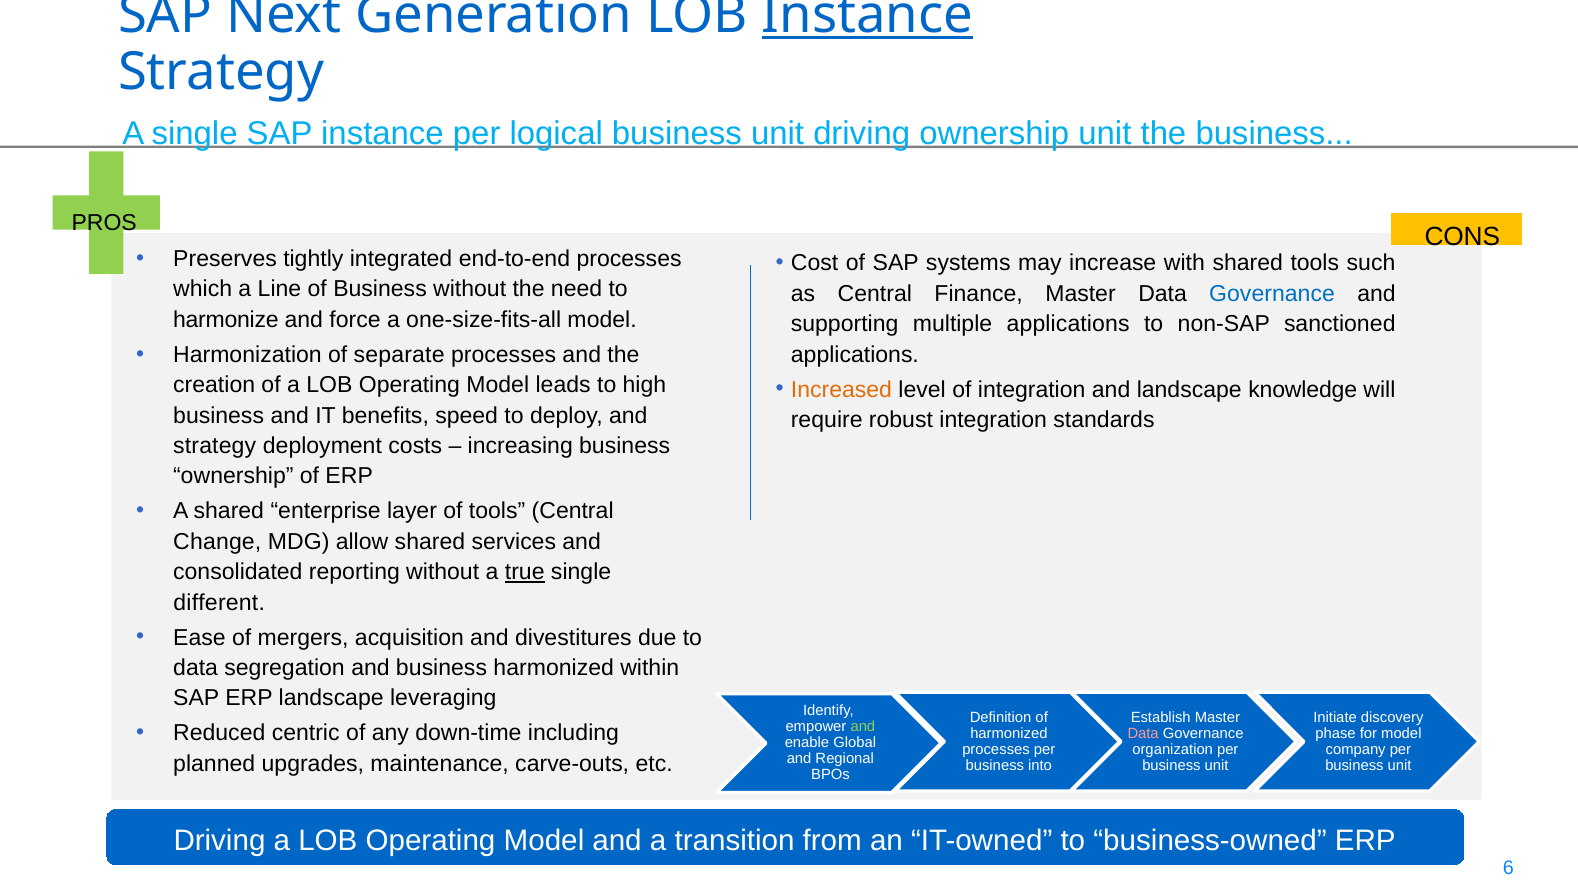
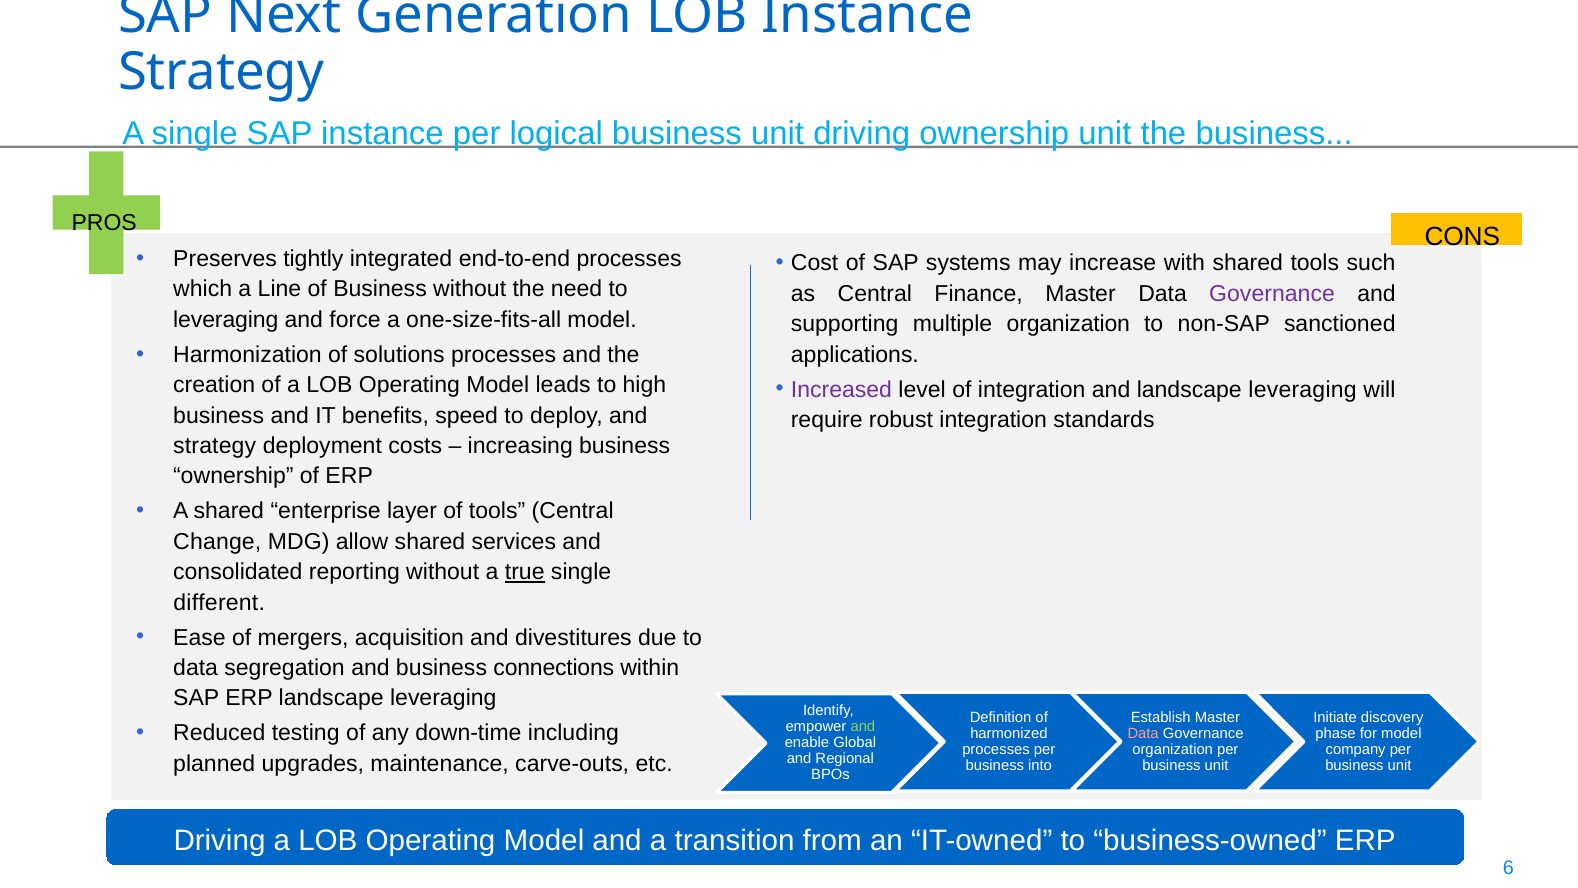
Instance underline: present -> none (867, 15)
Governance colour: blue -> purple (1272, 294)
harmonize: harmonize -> leveraging (226, 320)
multiple applications: applications -> organization (1068, 324)
separate: separate -> solutions (399, 355)
Increased colour: orange -> purple (841, 389)
and landscape knowledge: knowledge -> leveraging (1303, 389)
business harmonized: harmonized -> connections (554, 668)
centric: centric -> testing (306, 733)
